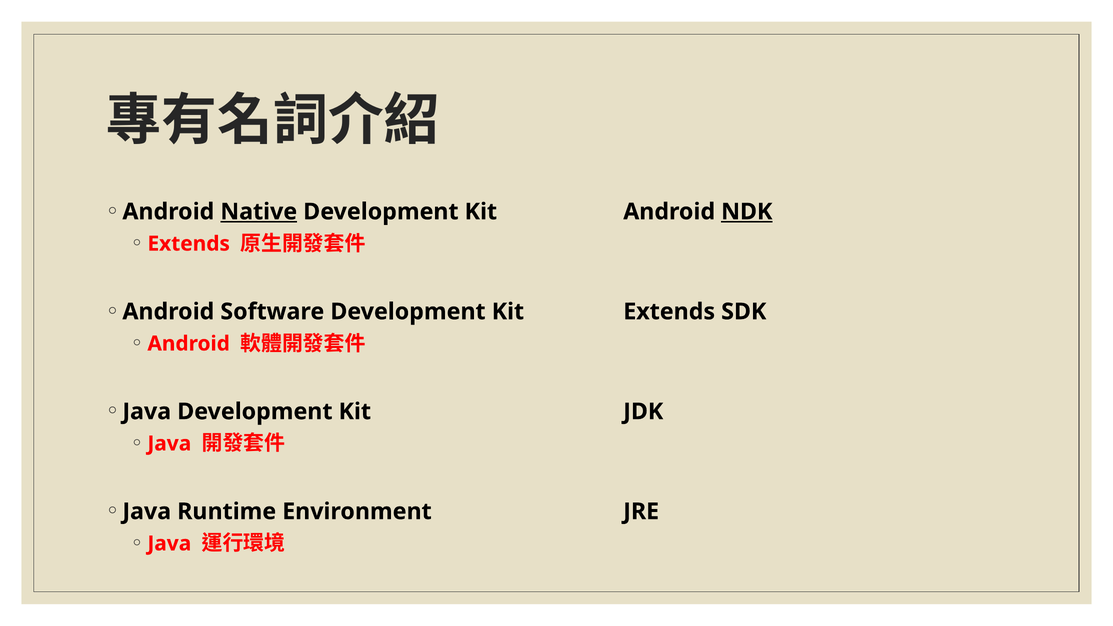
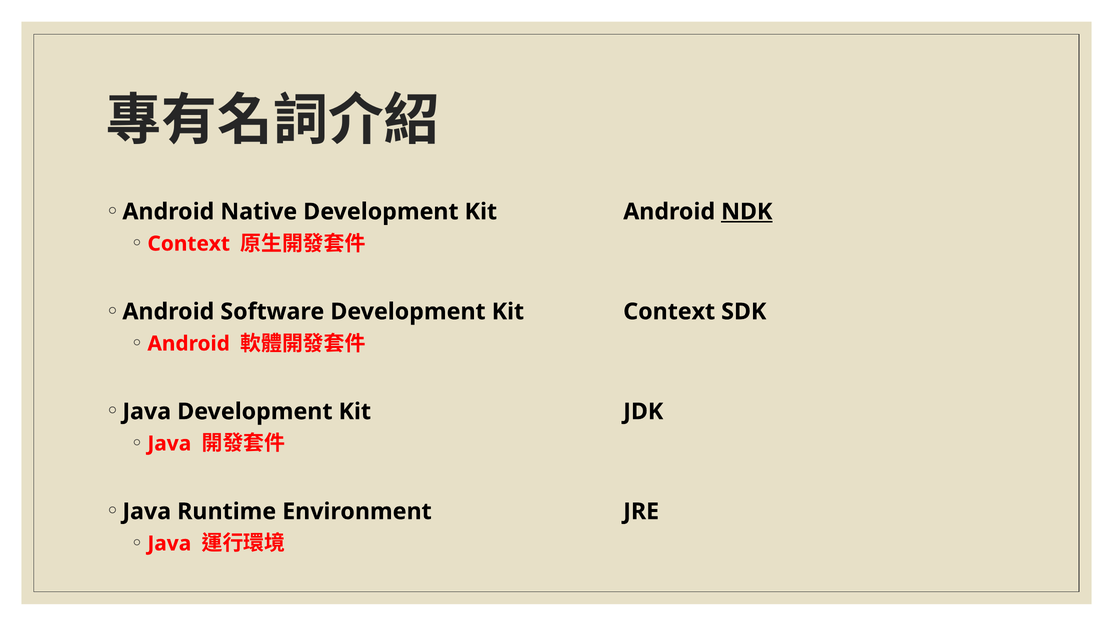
Native underline: present -> none (259, 212)
Extends: Extends -> Context (189, 244)
Kit Extends: Extends -> Context (669, 312)
